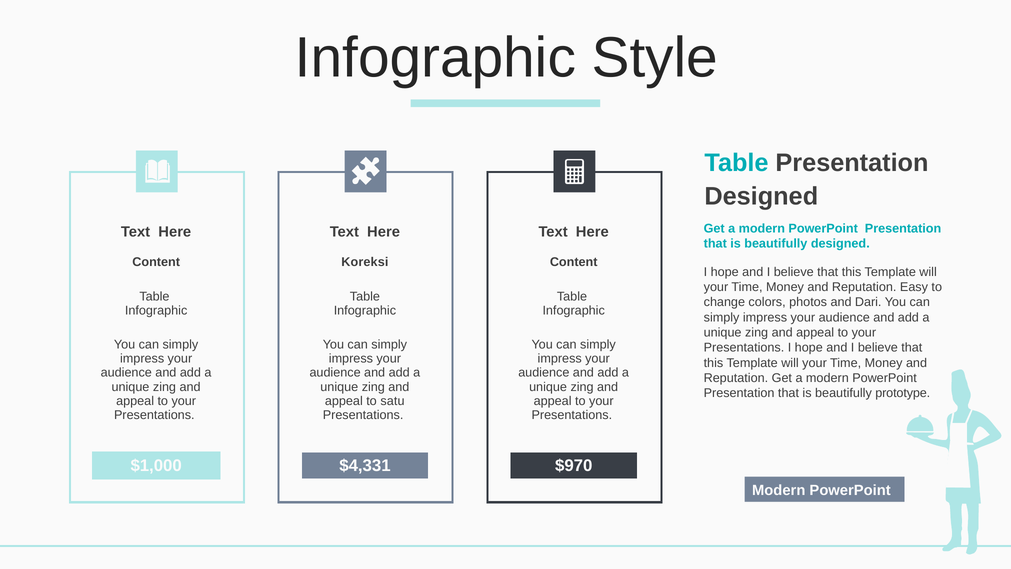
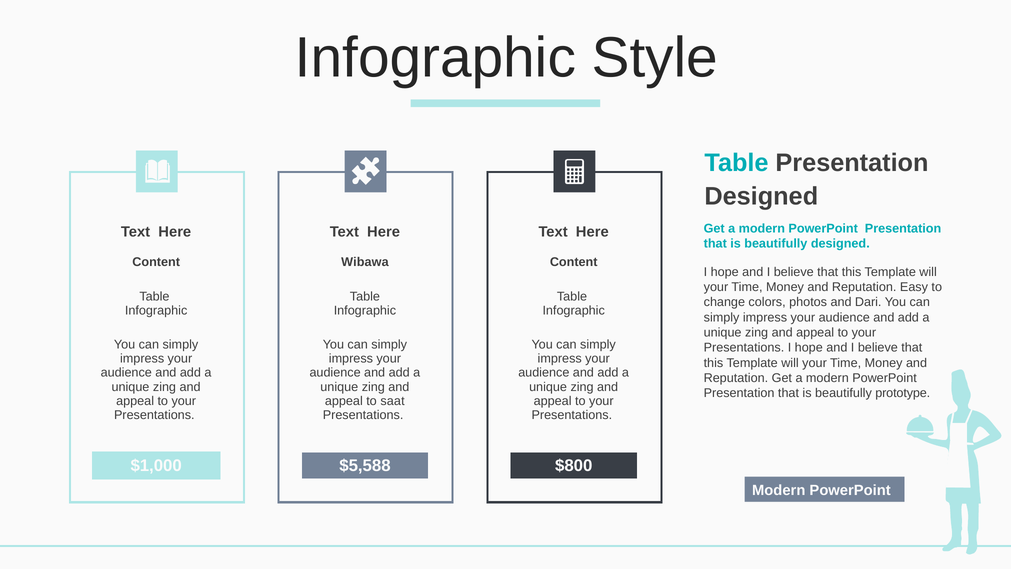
Koreksi: Koreksi -> Wibawa (365, 262)
satu: satu -> saat (393, 401)
$4,331: $4,331 -> $5,588 (365, 466)
$970: $970 -> $800 (574, 466)
